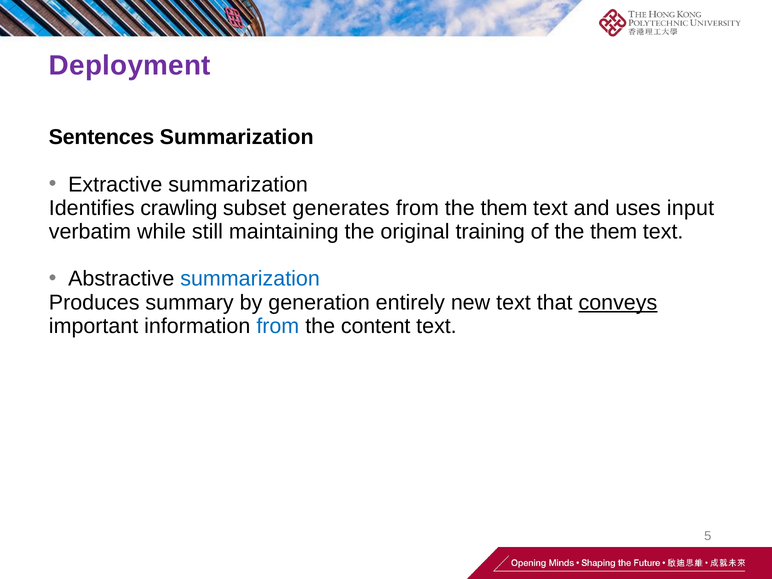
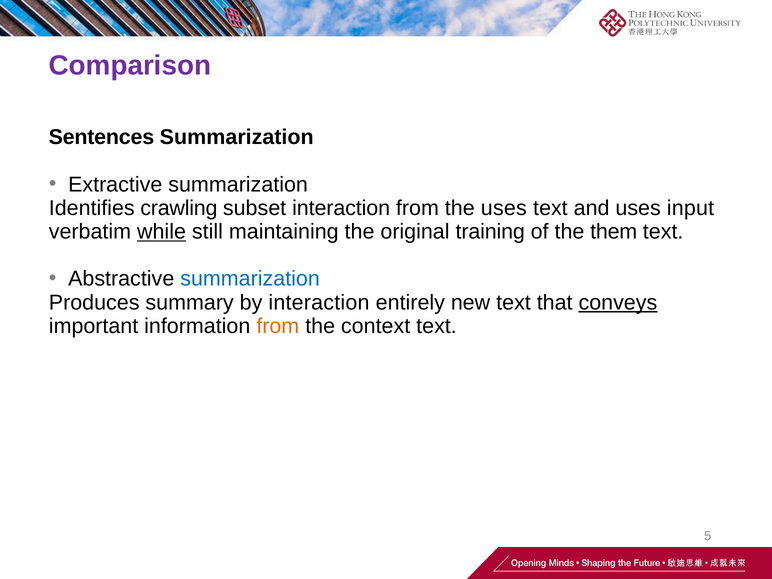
Deployment: Deployment -> Comparison (130, 65)
subset generates: generates -> interaction (341, 208)
from the them: them -> uses (504, 208)
while underline: none -> present (162, 232)
by generation: generation -> interaction (319, 302)
from colour: blue -> orange (278, 326)
content: content -> context (376, 326)
